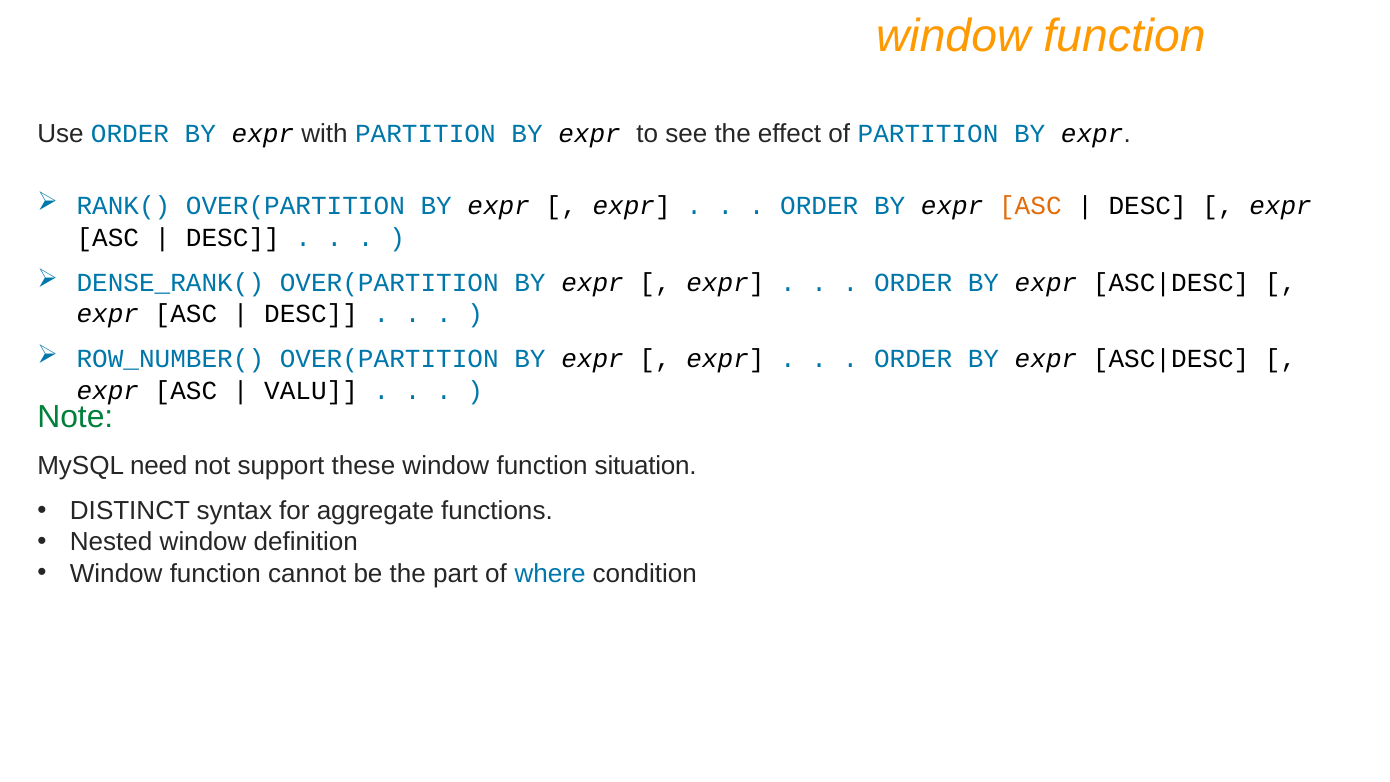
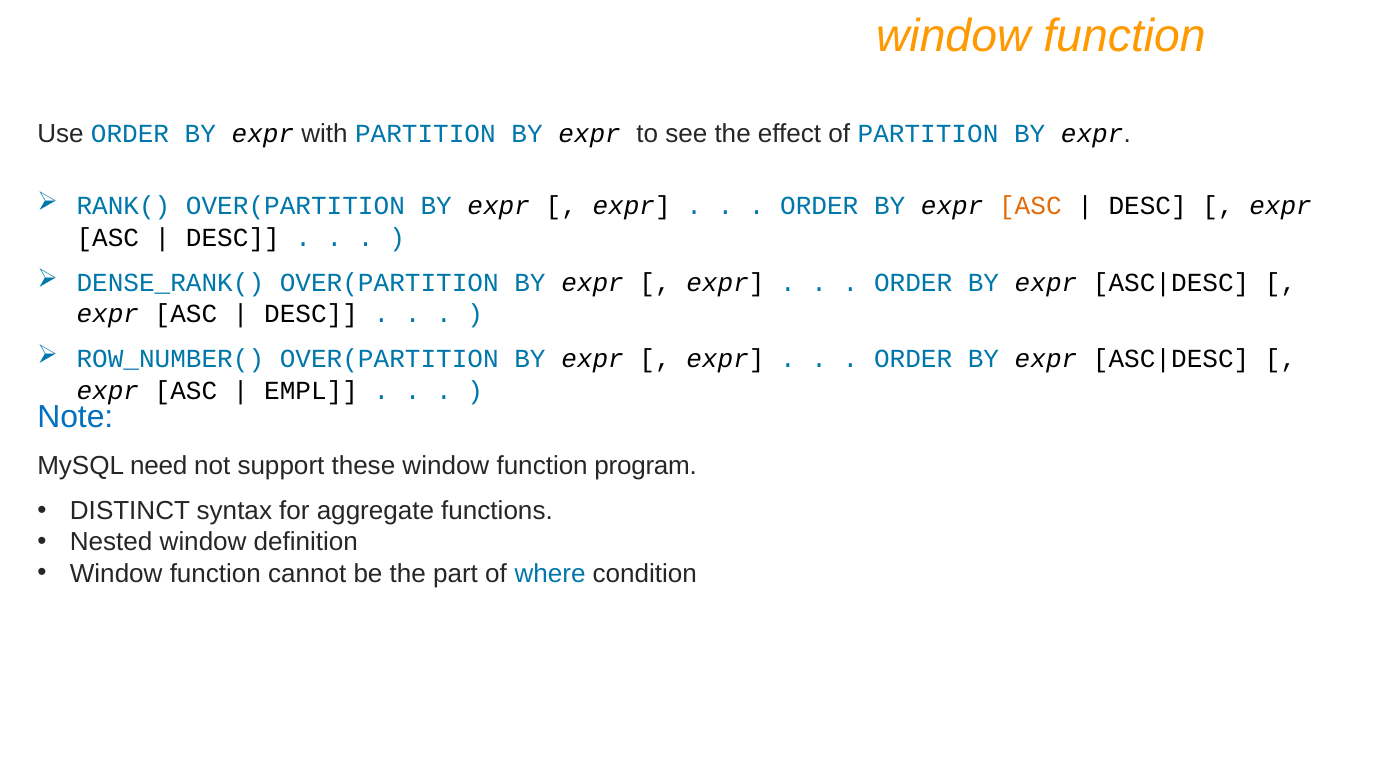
VALU: VALU -> EMPL (311, 390)
Note colour: green -> blue (75, 417)
situation: situation -> program (646, 466)
